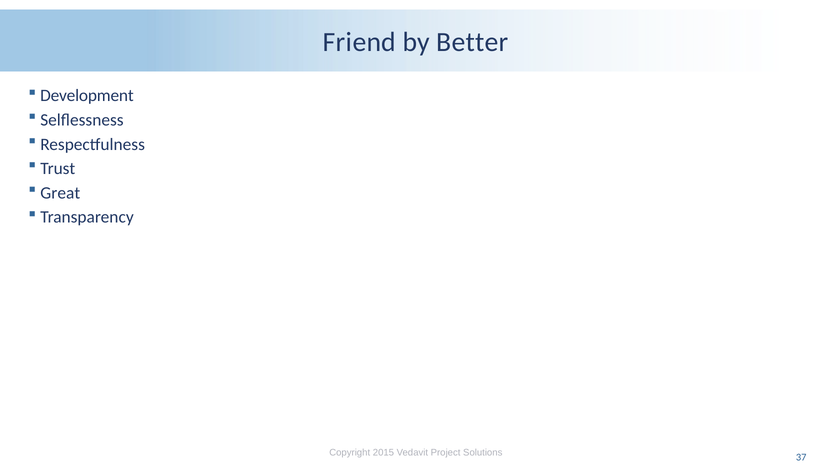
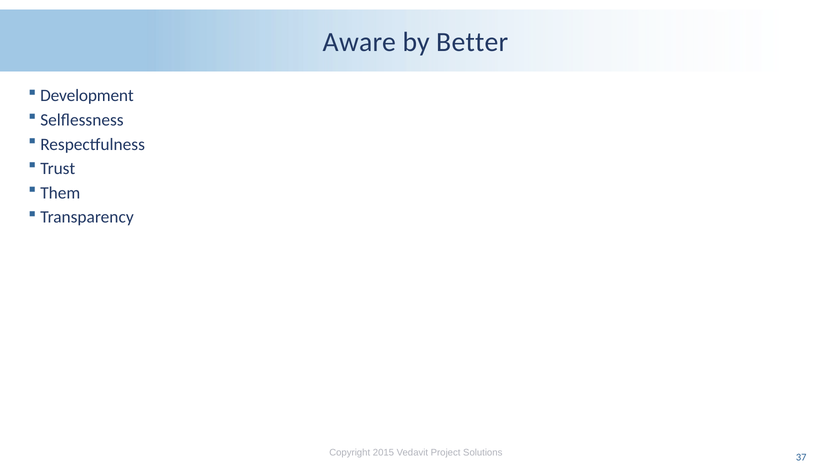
Friend: Friend -> Aware (360, 42)
Great: Great -> Them (60, 193)
